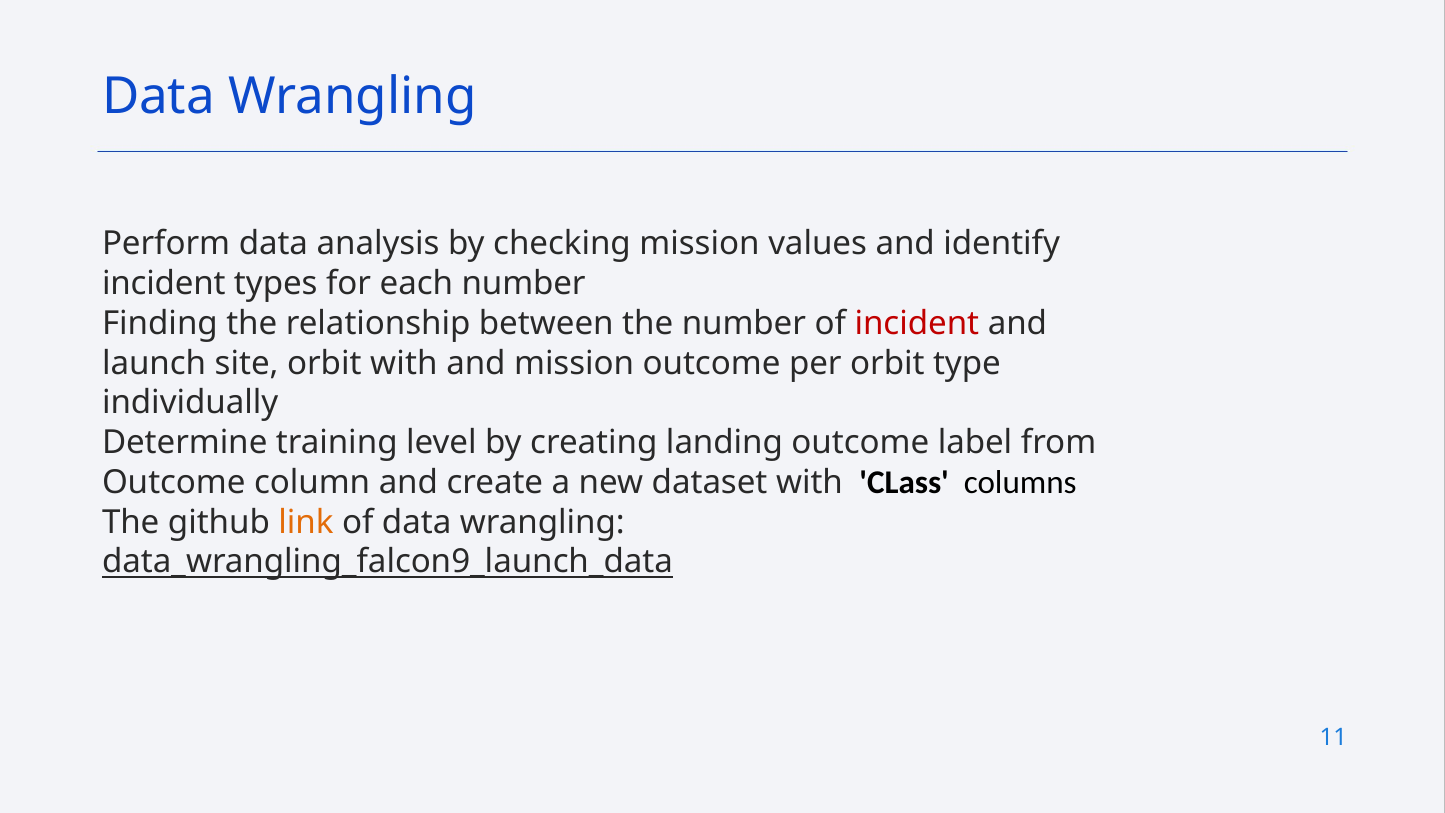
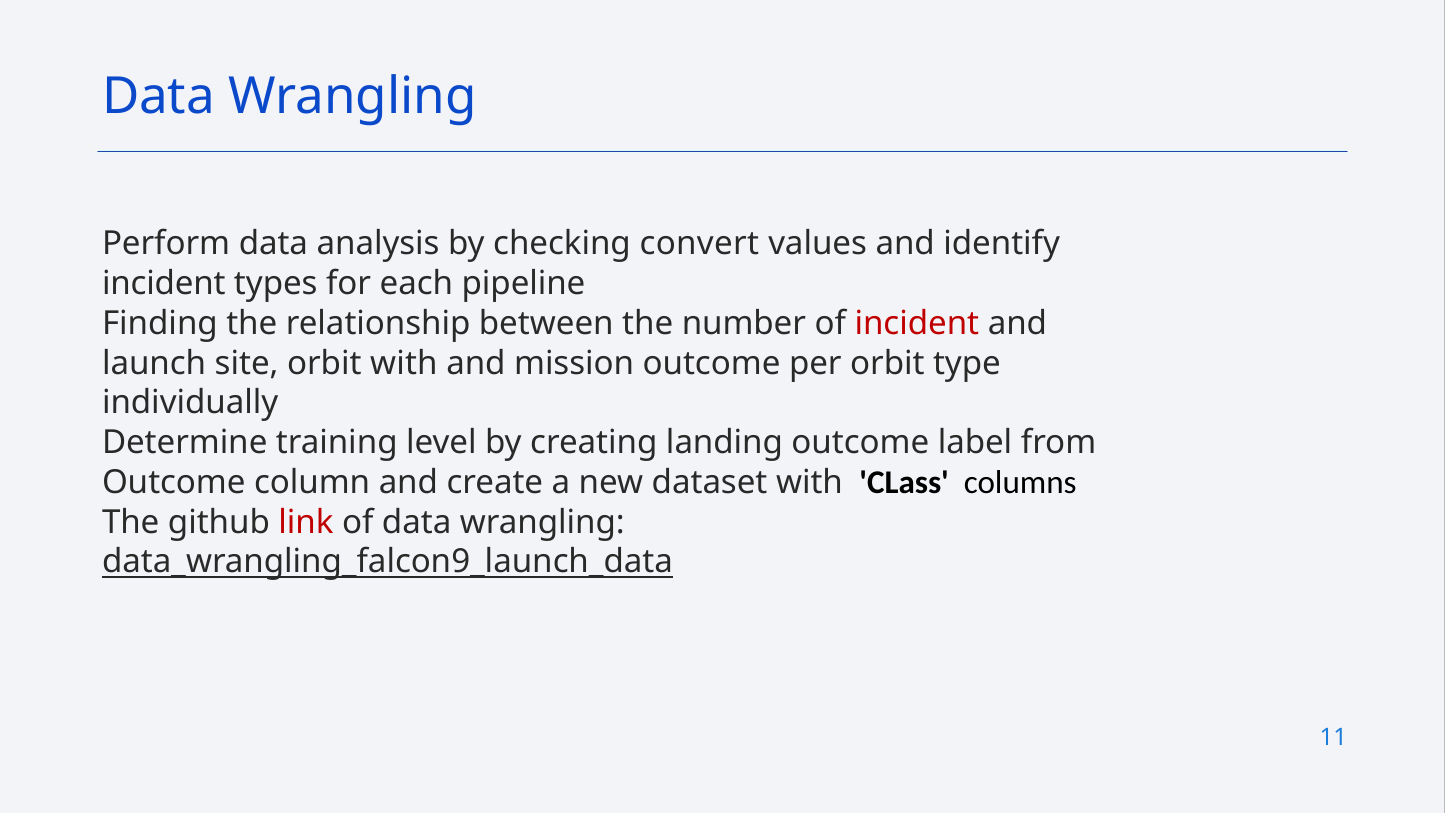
checking mission: mission -> convert (699, 244)
each number: number -> pipeline (524, 284)
link colour: orange -> red (306, 522)
